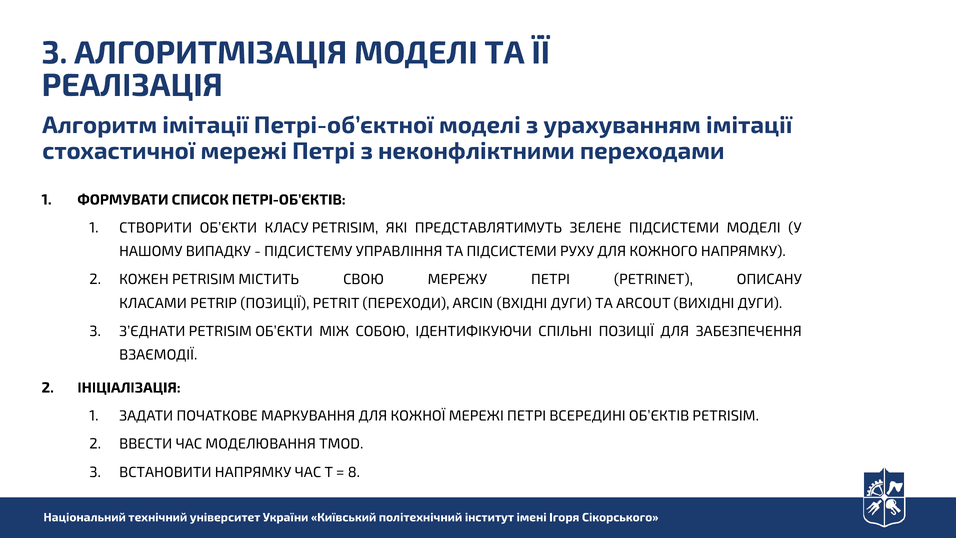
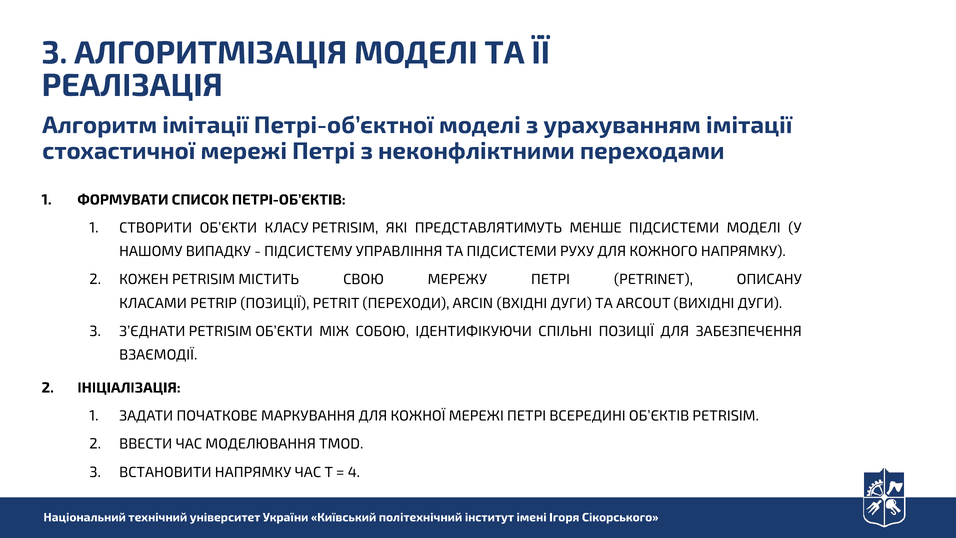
ЗЕЛЕНЕ: ЗЕЛЕНЕ -> МЕНШЕ (596, 228)
8: 8 -> 4 (354, 472)
